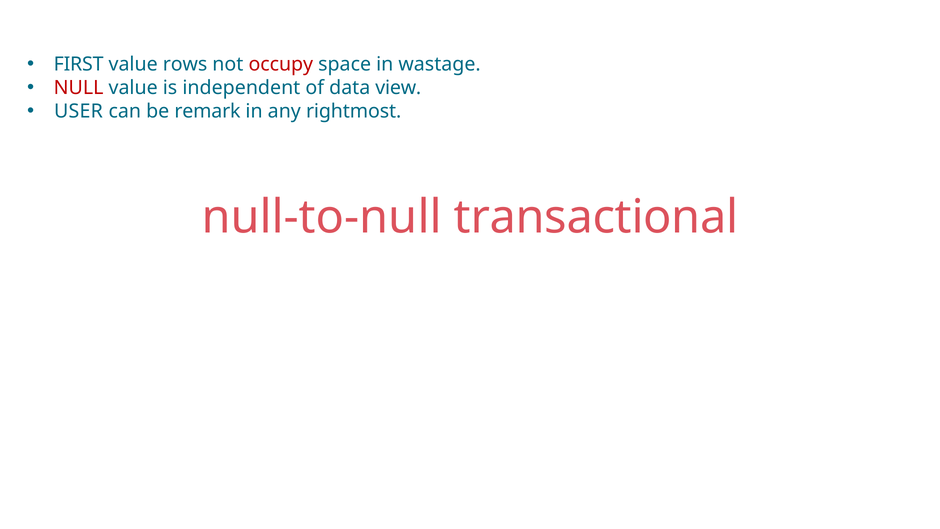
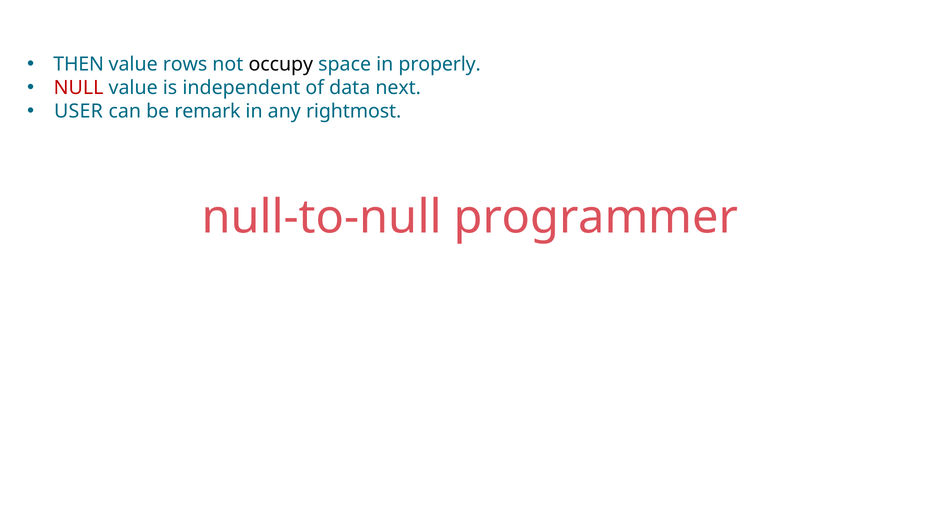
FIRST: FIRST -> THEN (79, 64)
occupy colour: red -> black (281, 64)
wastage: wastage -> properly (440, 64)
view: view -> next (398, 88)
transactional: transactional -> programmer (596, 217)
